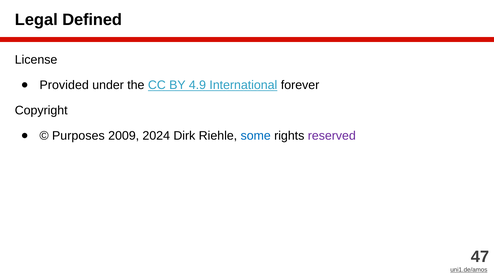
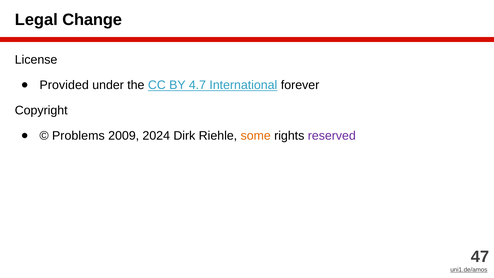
Defined: Defined -> Change (92, 20)
4.9: 4.9 -> 4.7 (197, 85)
Purposes: Purposes -> Problems (78, 136)
some colour: blue -> orange (256, 136)
